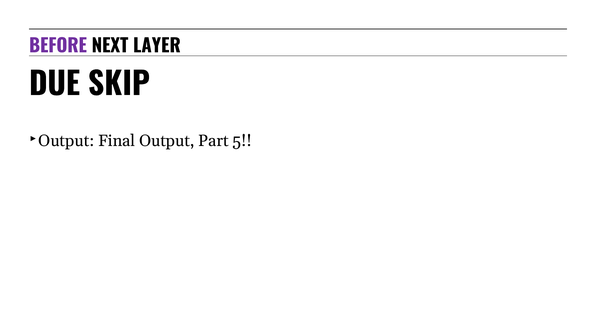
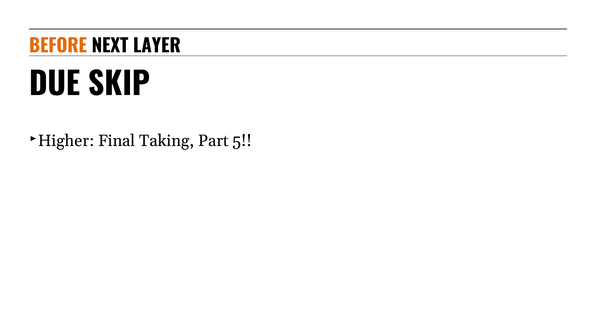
BEFORE colour: purple -> orange (58, 46)
Output: Output -> Higher (66, 141)
Final Output: Output -> Taking (167, 141)
